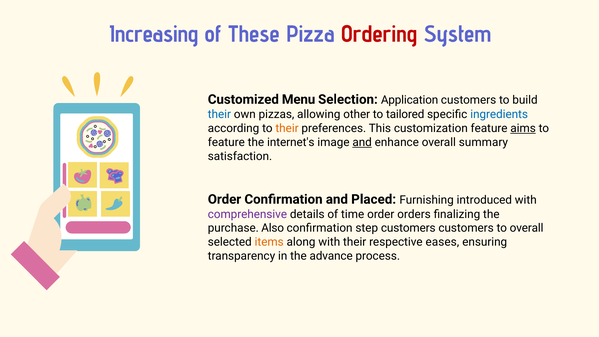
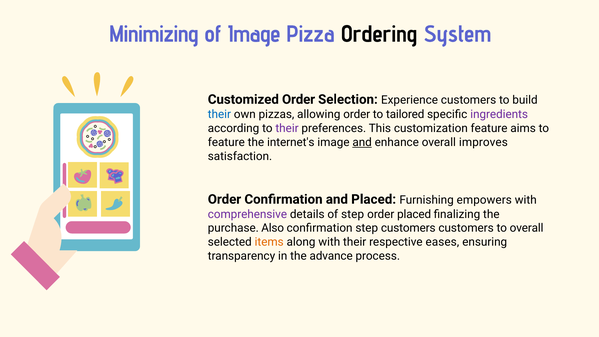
Increasing: Increasing -> Minimizing (154, 34)
of These: These -> Image (254, 34)
Ordering colour: red -> black (379, 34)
Customized Menu: Menu -> Order (299, 99)
Application: Application -> Experience (410, 100)
allowing other: other -> order (357, 114)
ingredients colour: blue -> purple (499, 114)
their colour: orange -> purple (287, 128)
aims underline: present -> none (523, 128)
summary: summary -> improves (483, 142)
introduced: introduced -> empowers (484, 200)
of time: time -> step (353, 214)
order orders: orders -> placed (414, 214)
